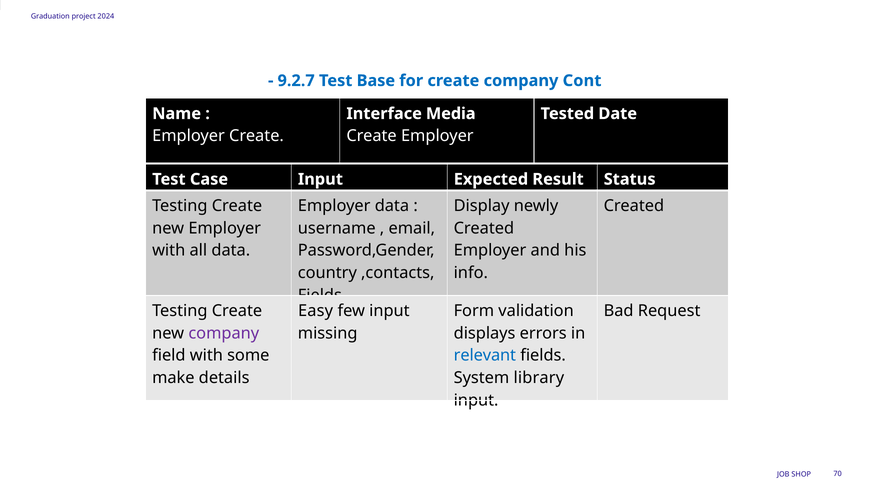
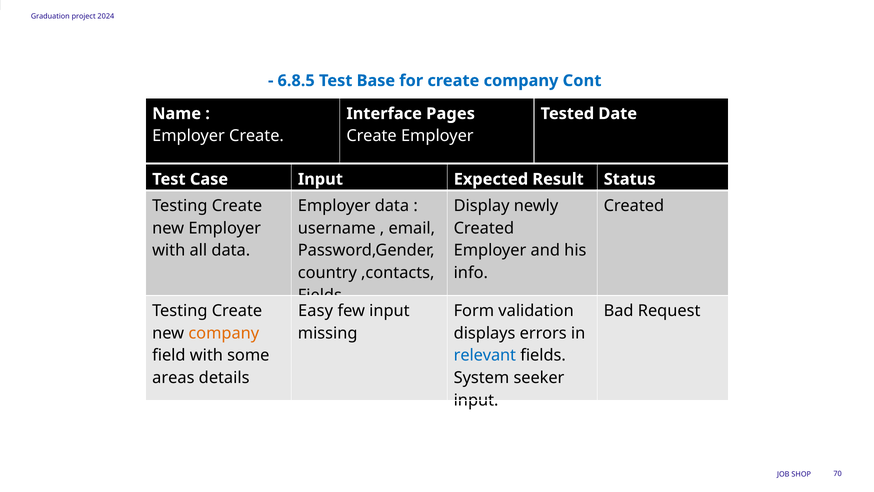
9.2.7: 9.2.7 -> 6.8.5 (296, 81)
Media: Media -> Pages (451, 114)
company colour: purple -> orange (224, 333)
make: make -> areas (173, 377)
library: library -> seeker (539, 377)
